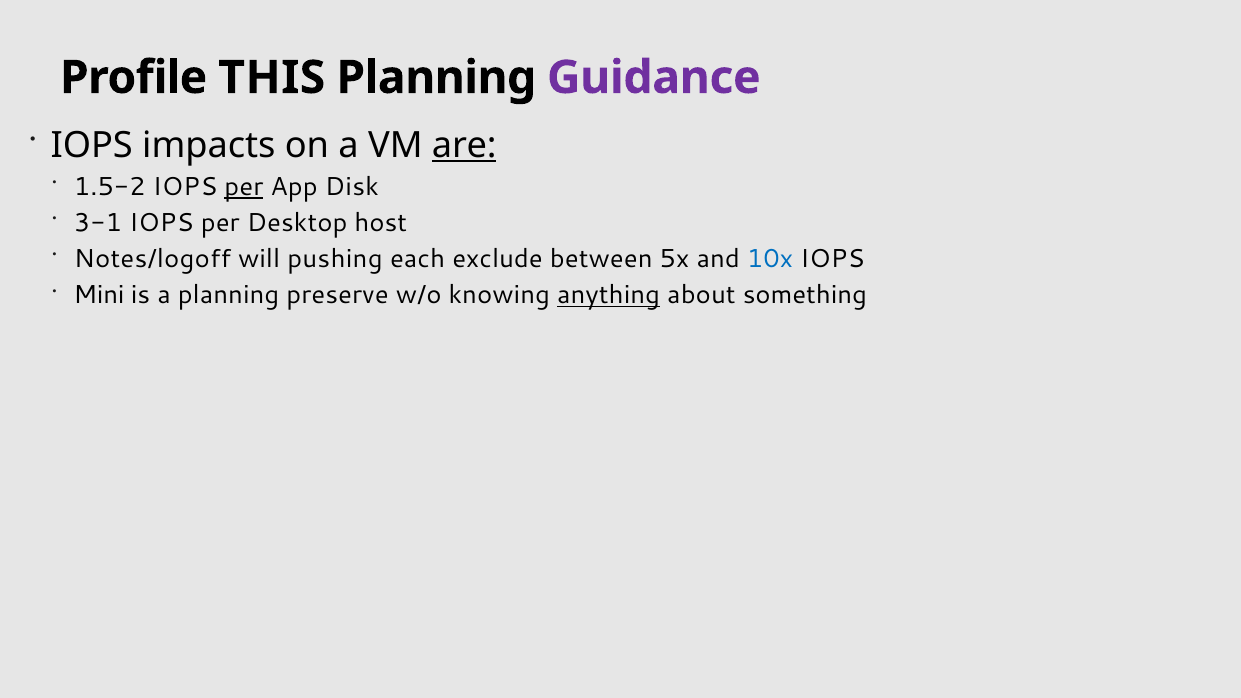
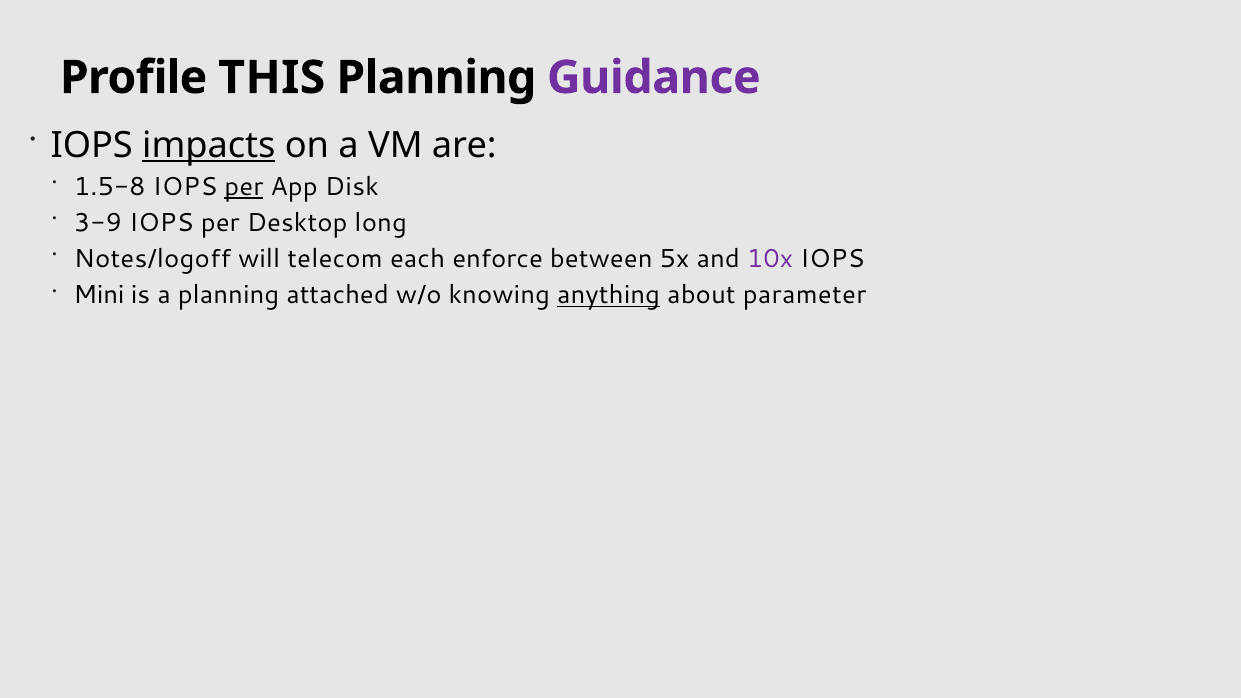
impacts underline: none -> present (209, 145)
are underline: present -> none (464, 145)
1.5-2: 1.5-2 -> 1.5-8 (110, 187)
3-1: 3-1 -> 3-9 (98, 223)
host: host -> long (381, 223)
pushing: pushing -> telecom (335, 259)
exclude: exclude -> enforce (498, 259)
10x colour: blue -> purple (770, 259)
preserve: preserve -> attached (338, 295)
something: something -> parameter (805, 295)
